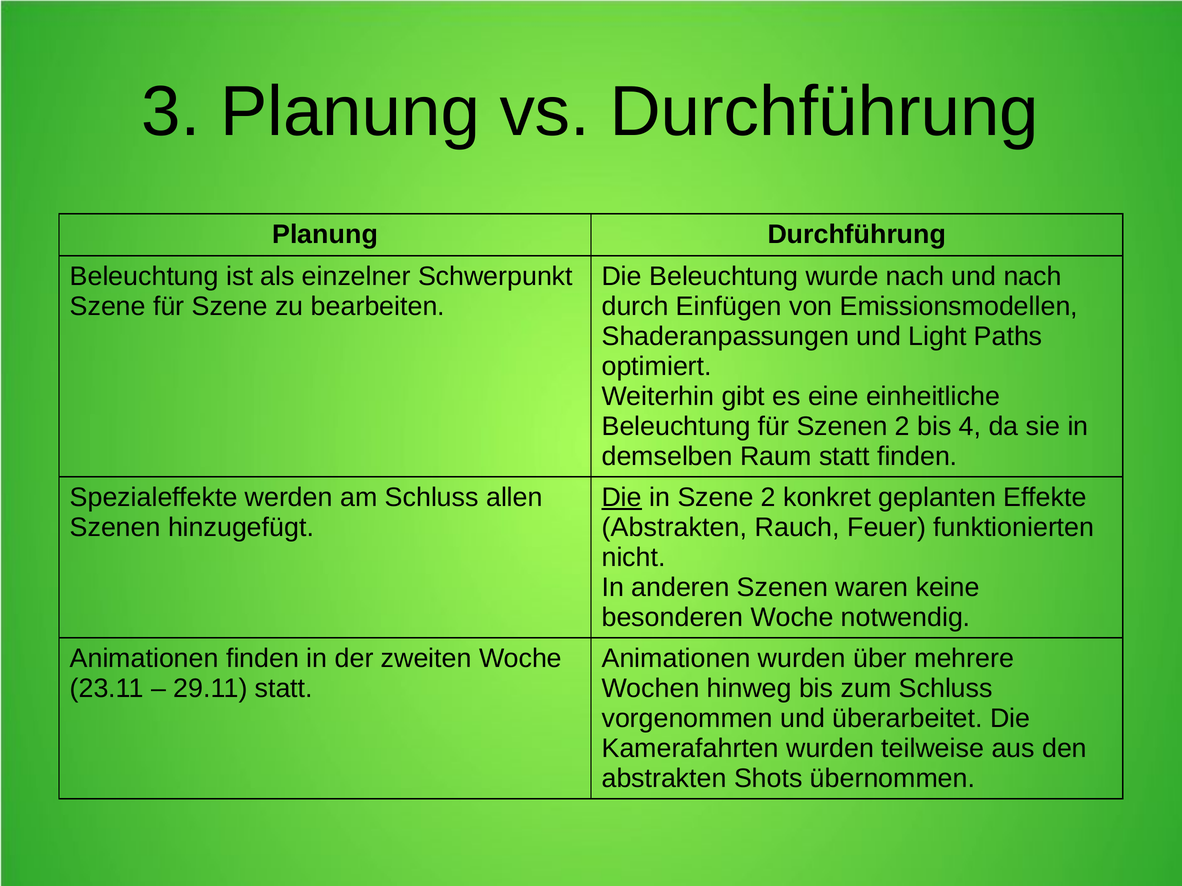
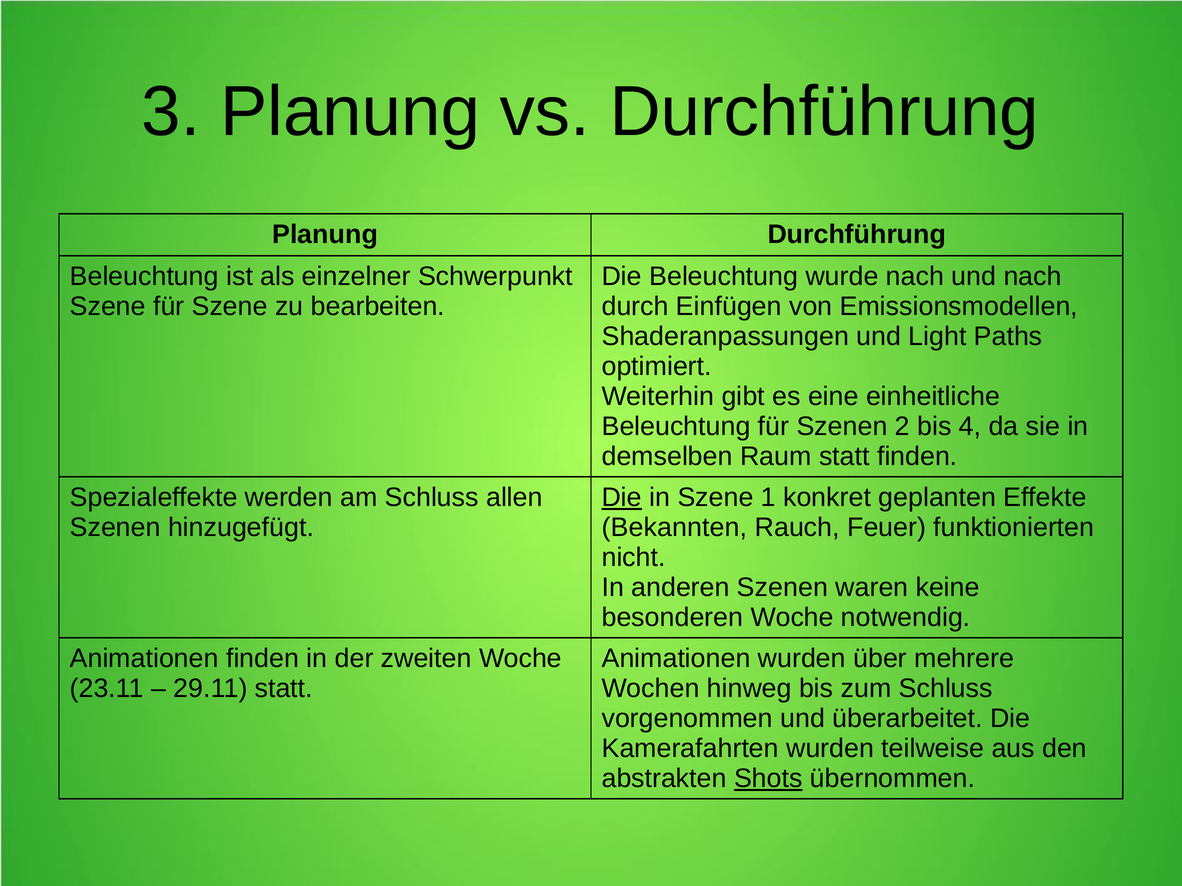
Szene 2: 2 -> 1 (768, 498)
Abstrakten: Abstrakten -> Bekannten (675, 528)
Shots underline: none -> present (768, 779)
